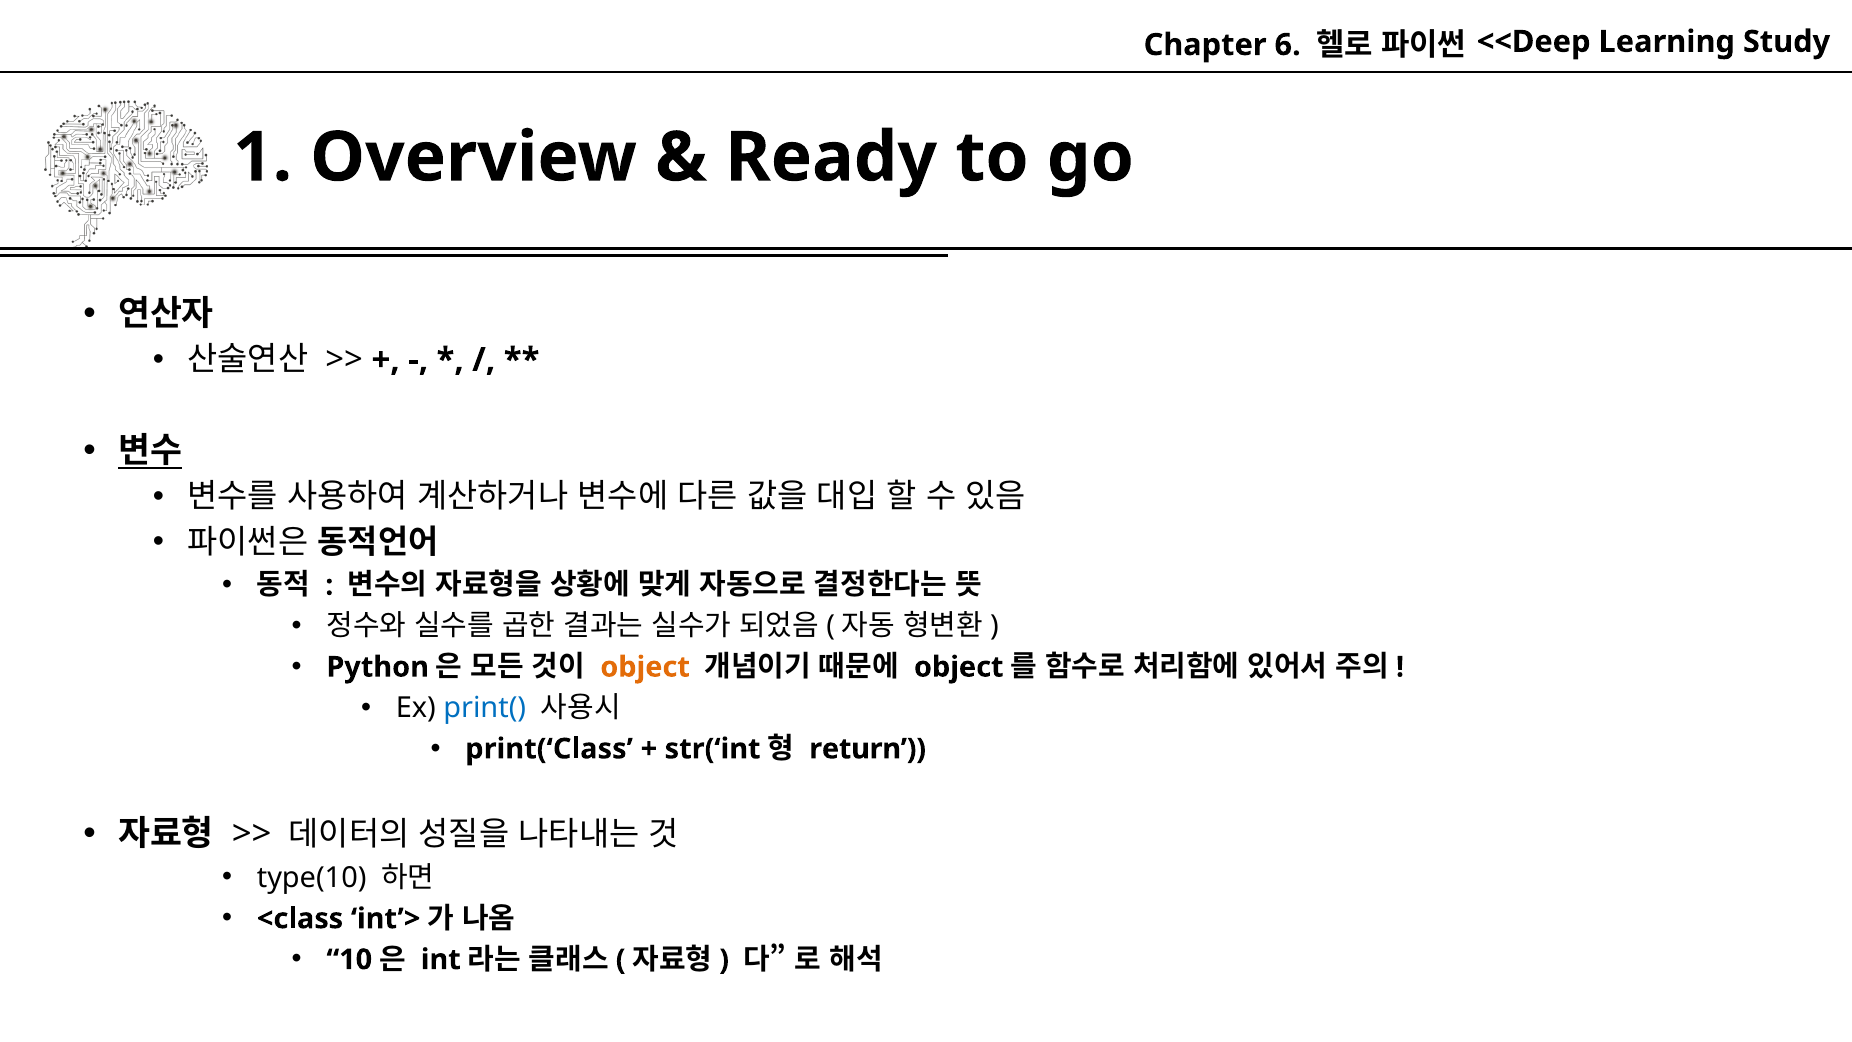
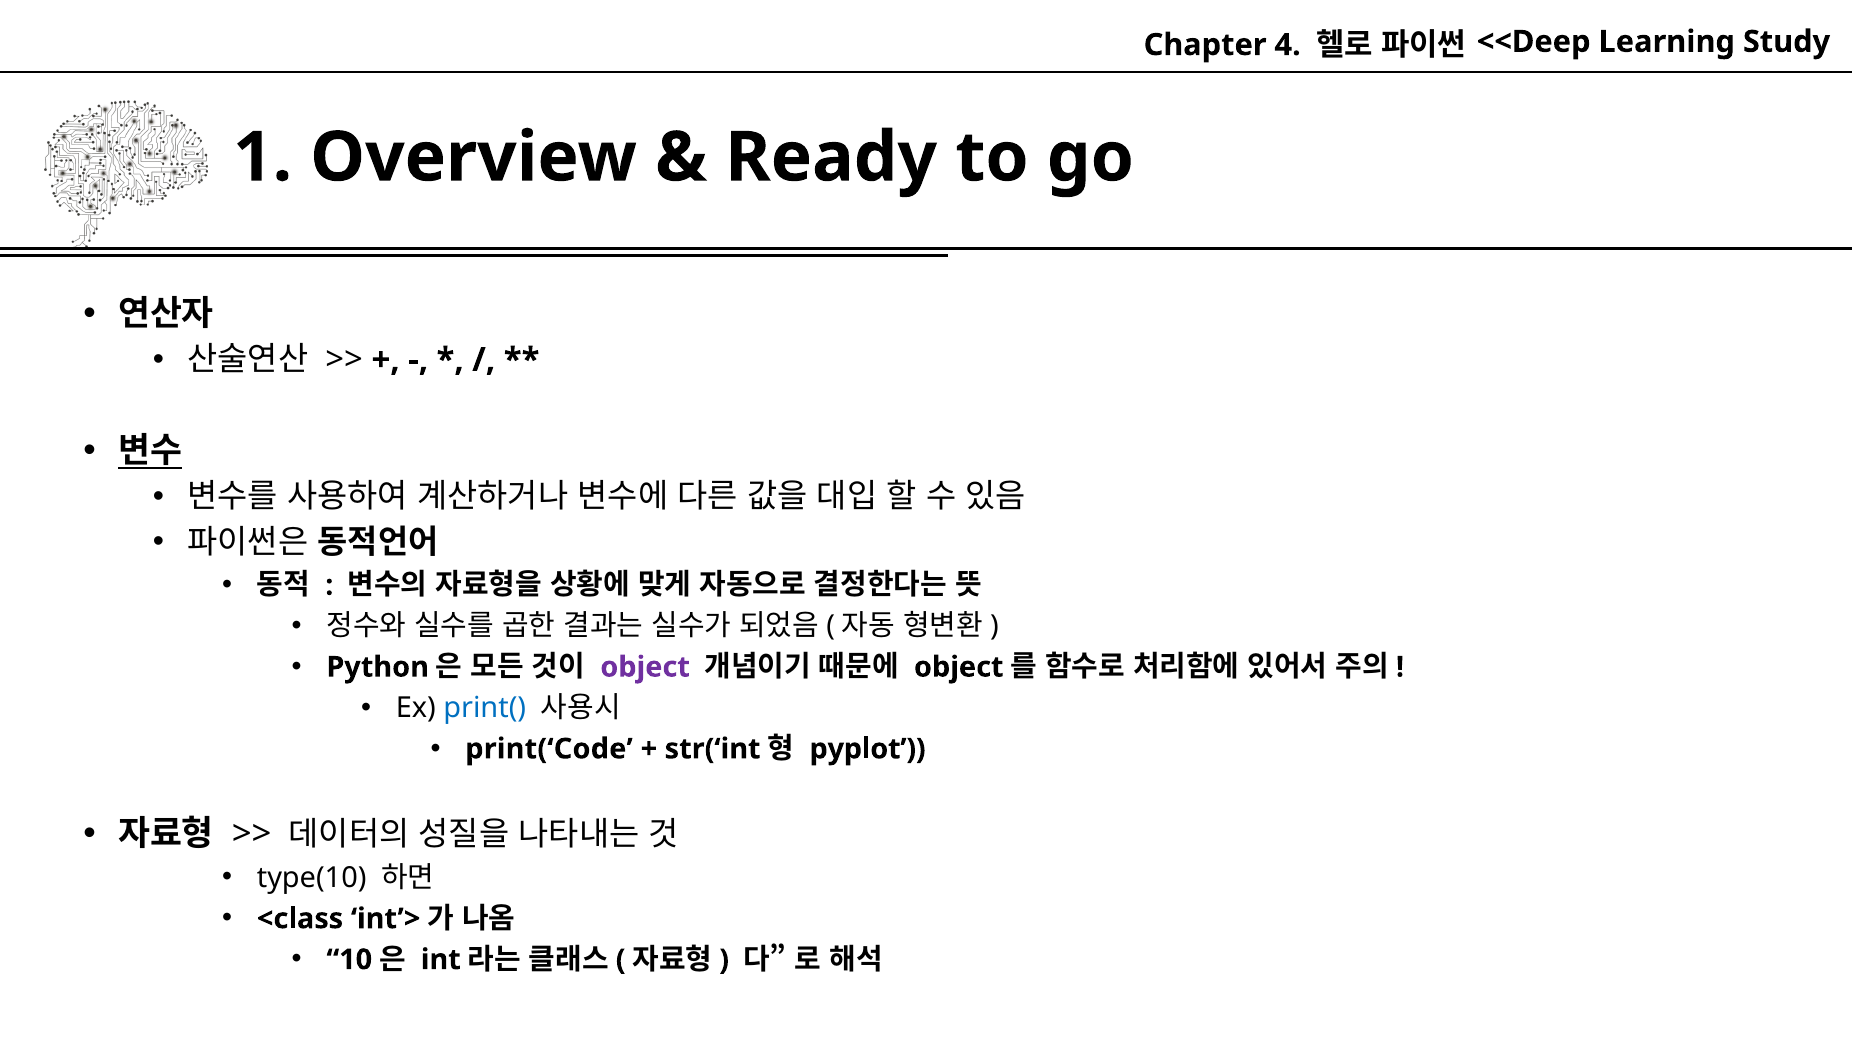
6: 6 -> 4 (1288, 45)
object colour: orange -> purple (645, 667)
print(‘Class: print(‘Class -> print(‘Code (549, 749)
return: return -> pyplot (868, 749)
